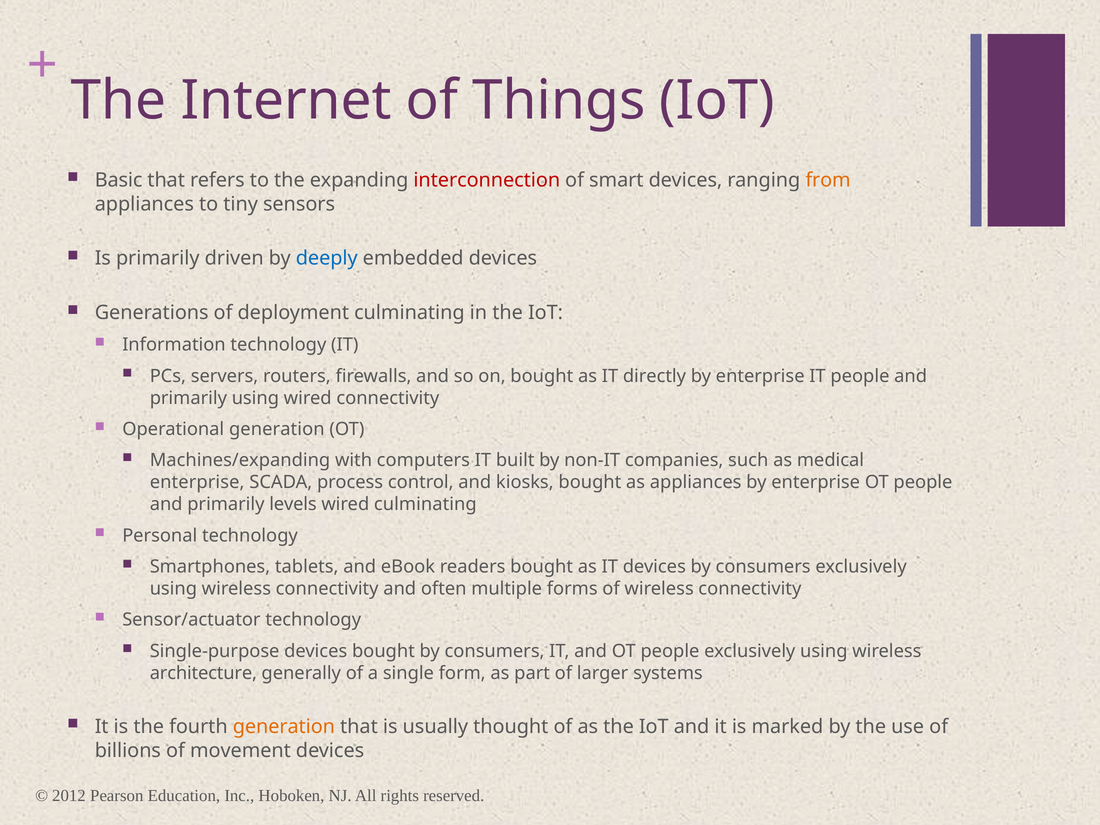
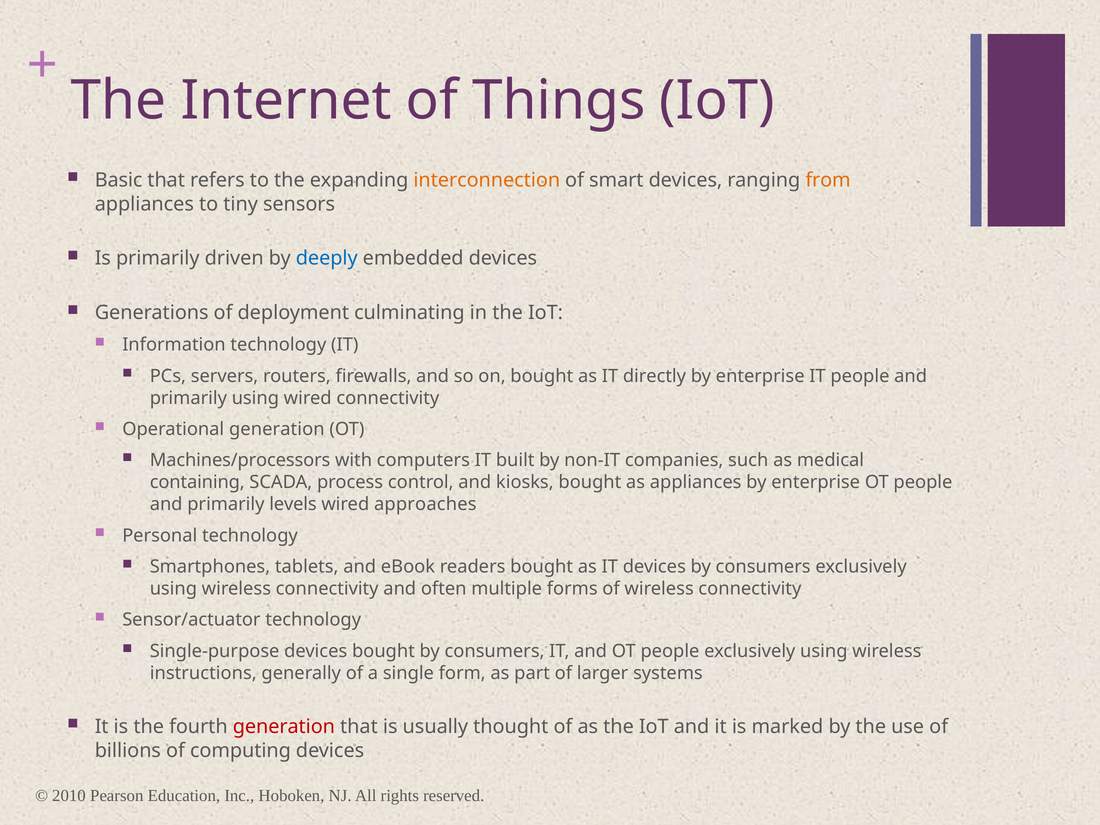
interconnection colour: red -> orange (487, 180)
Machines/expanding: Machines/expanding -> Machines/processors (240, 460)
enterprise: enterprise -> containing (197, 482)
wired culminating: culminating -> approaches (425, 504)
architecture: architecture -> instructions (203, 673)
generation colour: orange -> red (284, 727)
movement: movement -> computing (240, 751)
2012: 2012 -> 2010 (69, 796)
